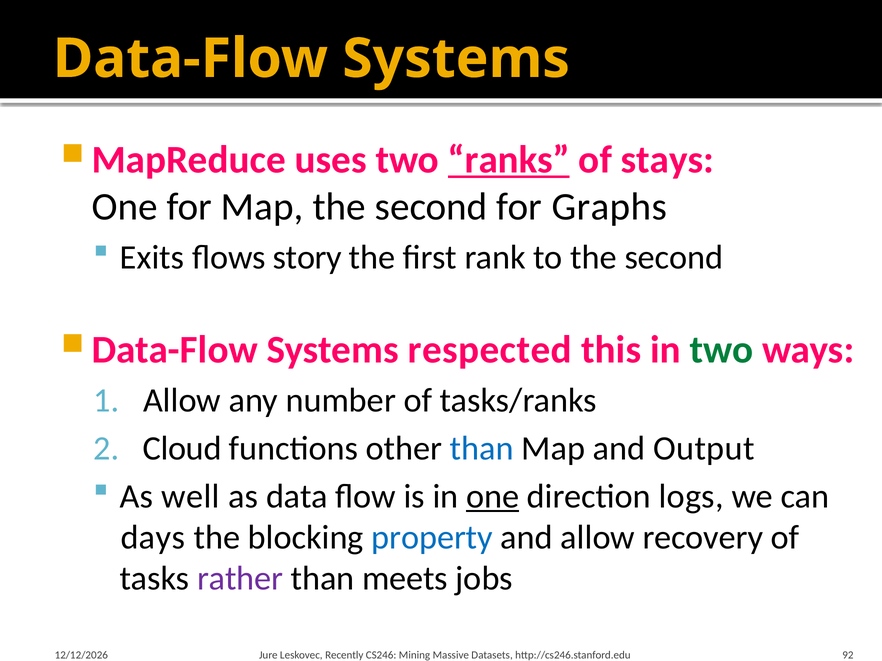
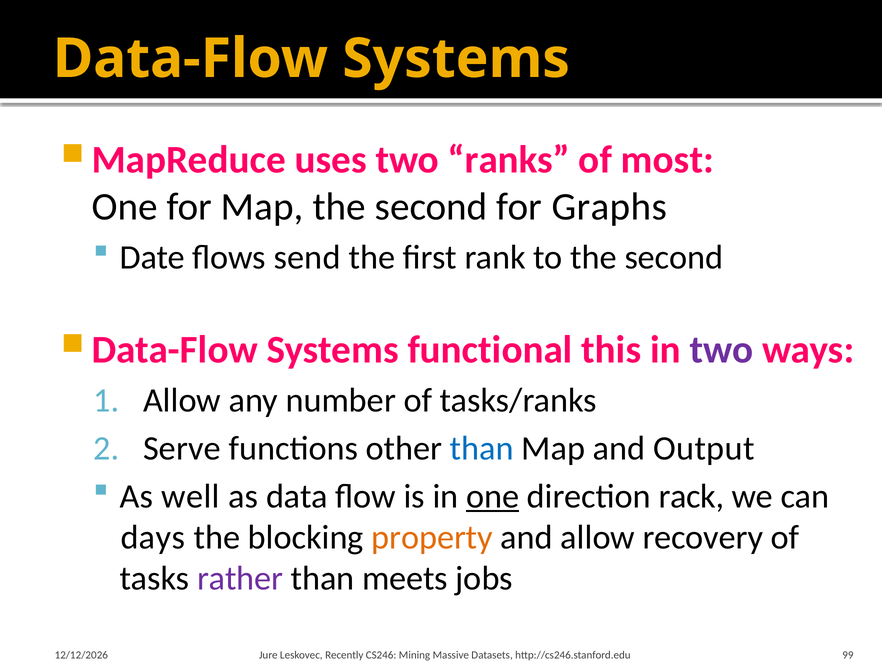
ranks underline: present -> none (509, 160)
stays: stays -> most (667, 160)
Exits: Exits -> Date (152, 258)
story: story -> send (307, 258)
respected: respected -> functional (490, 350)
two colour: green -> purple (721, 350)
Cloud: Cloud -> Serve (182, 449)
logs: logs -> rack (691, 497)
property colour: blue -> orange (432, 538)
92: 92 -> 99 (848, 655)
